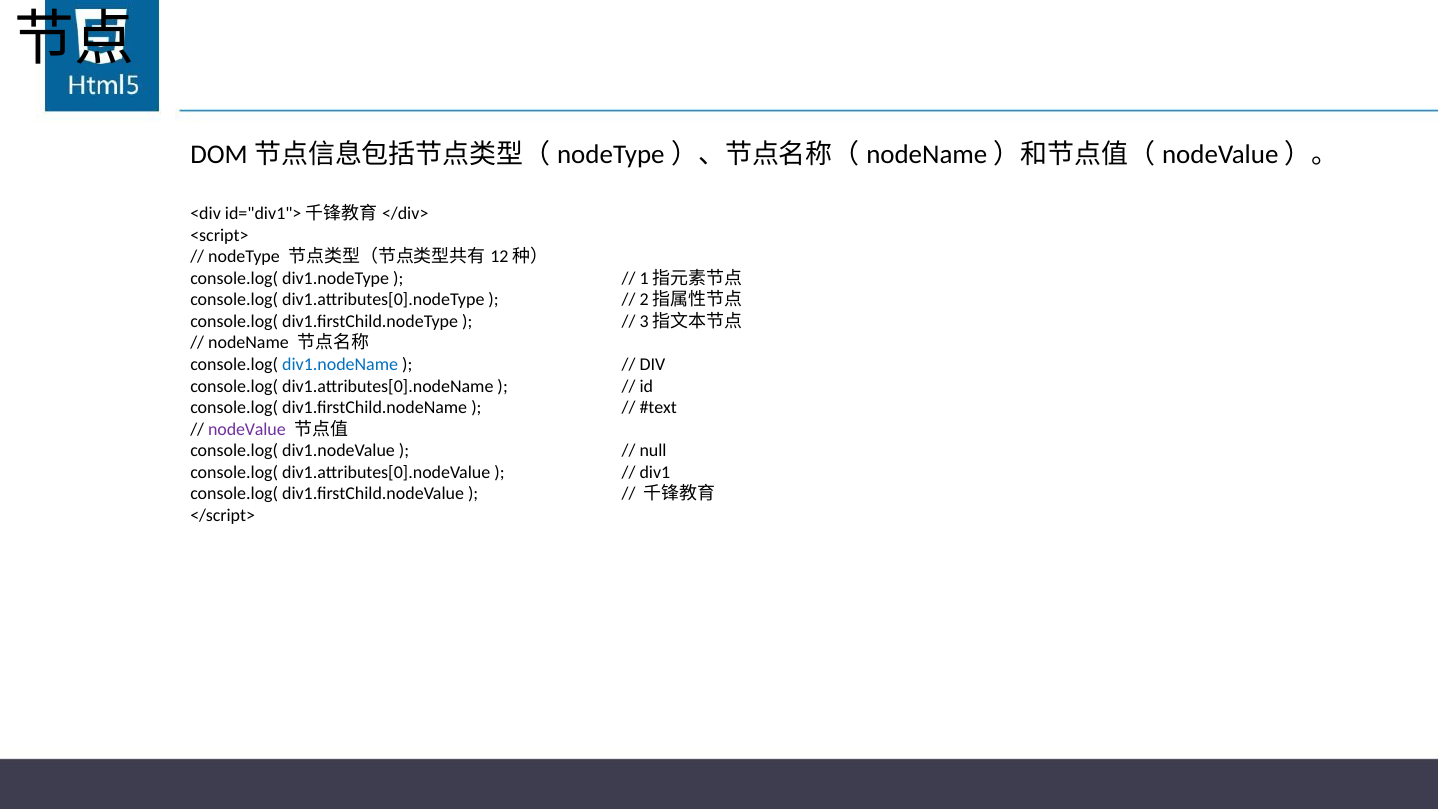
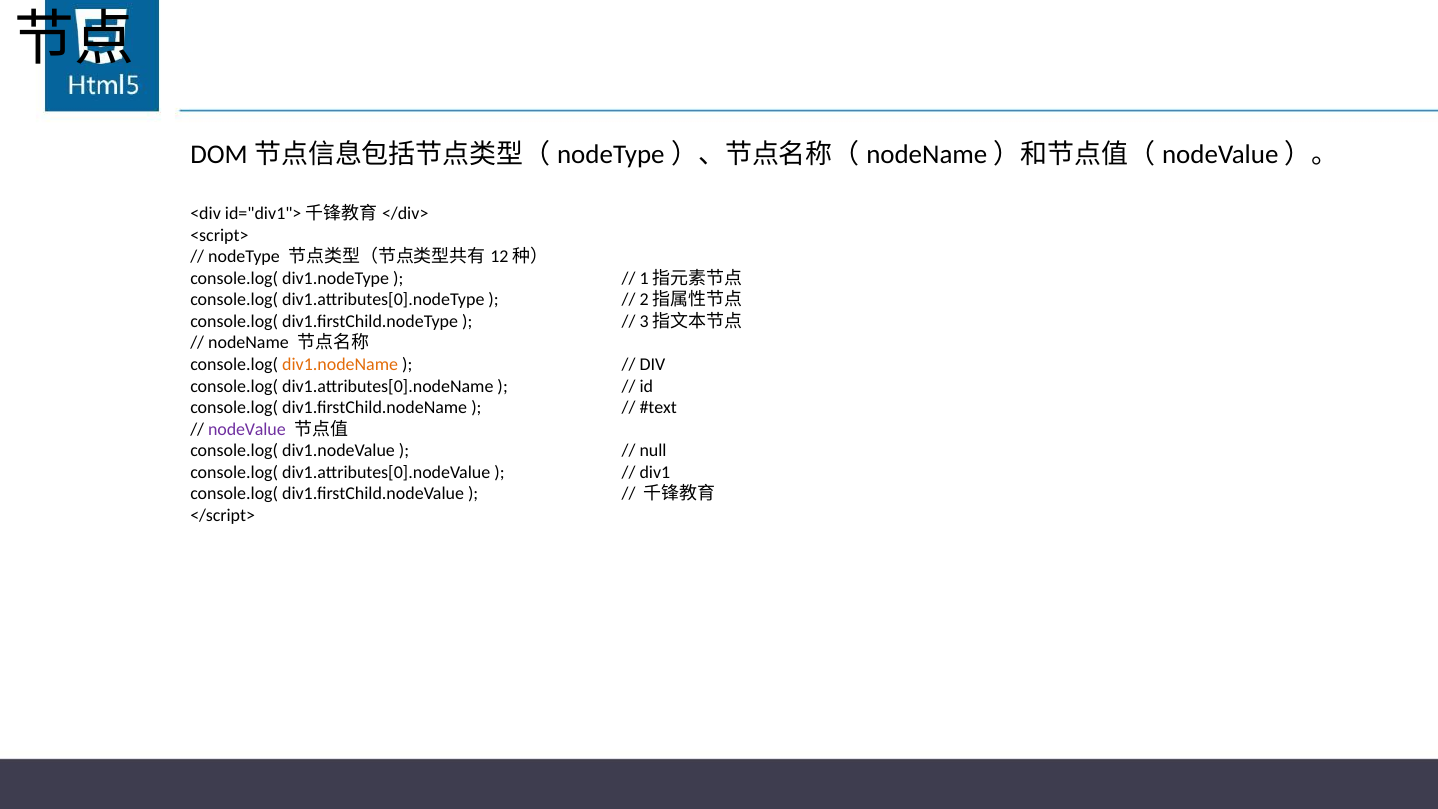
div1.nodeName colour: blue -> orange (340, 365)
